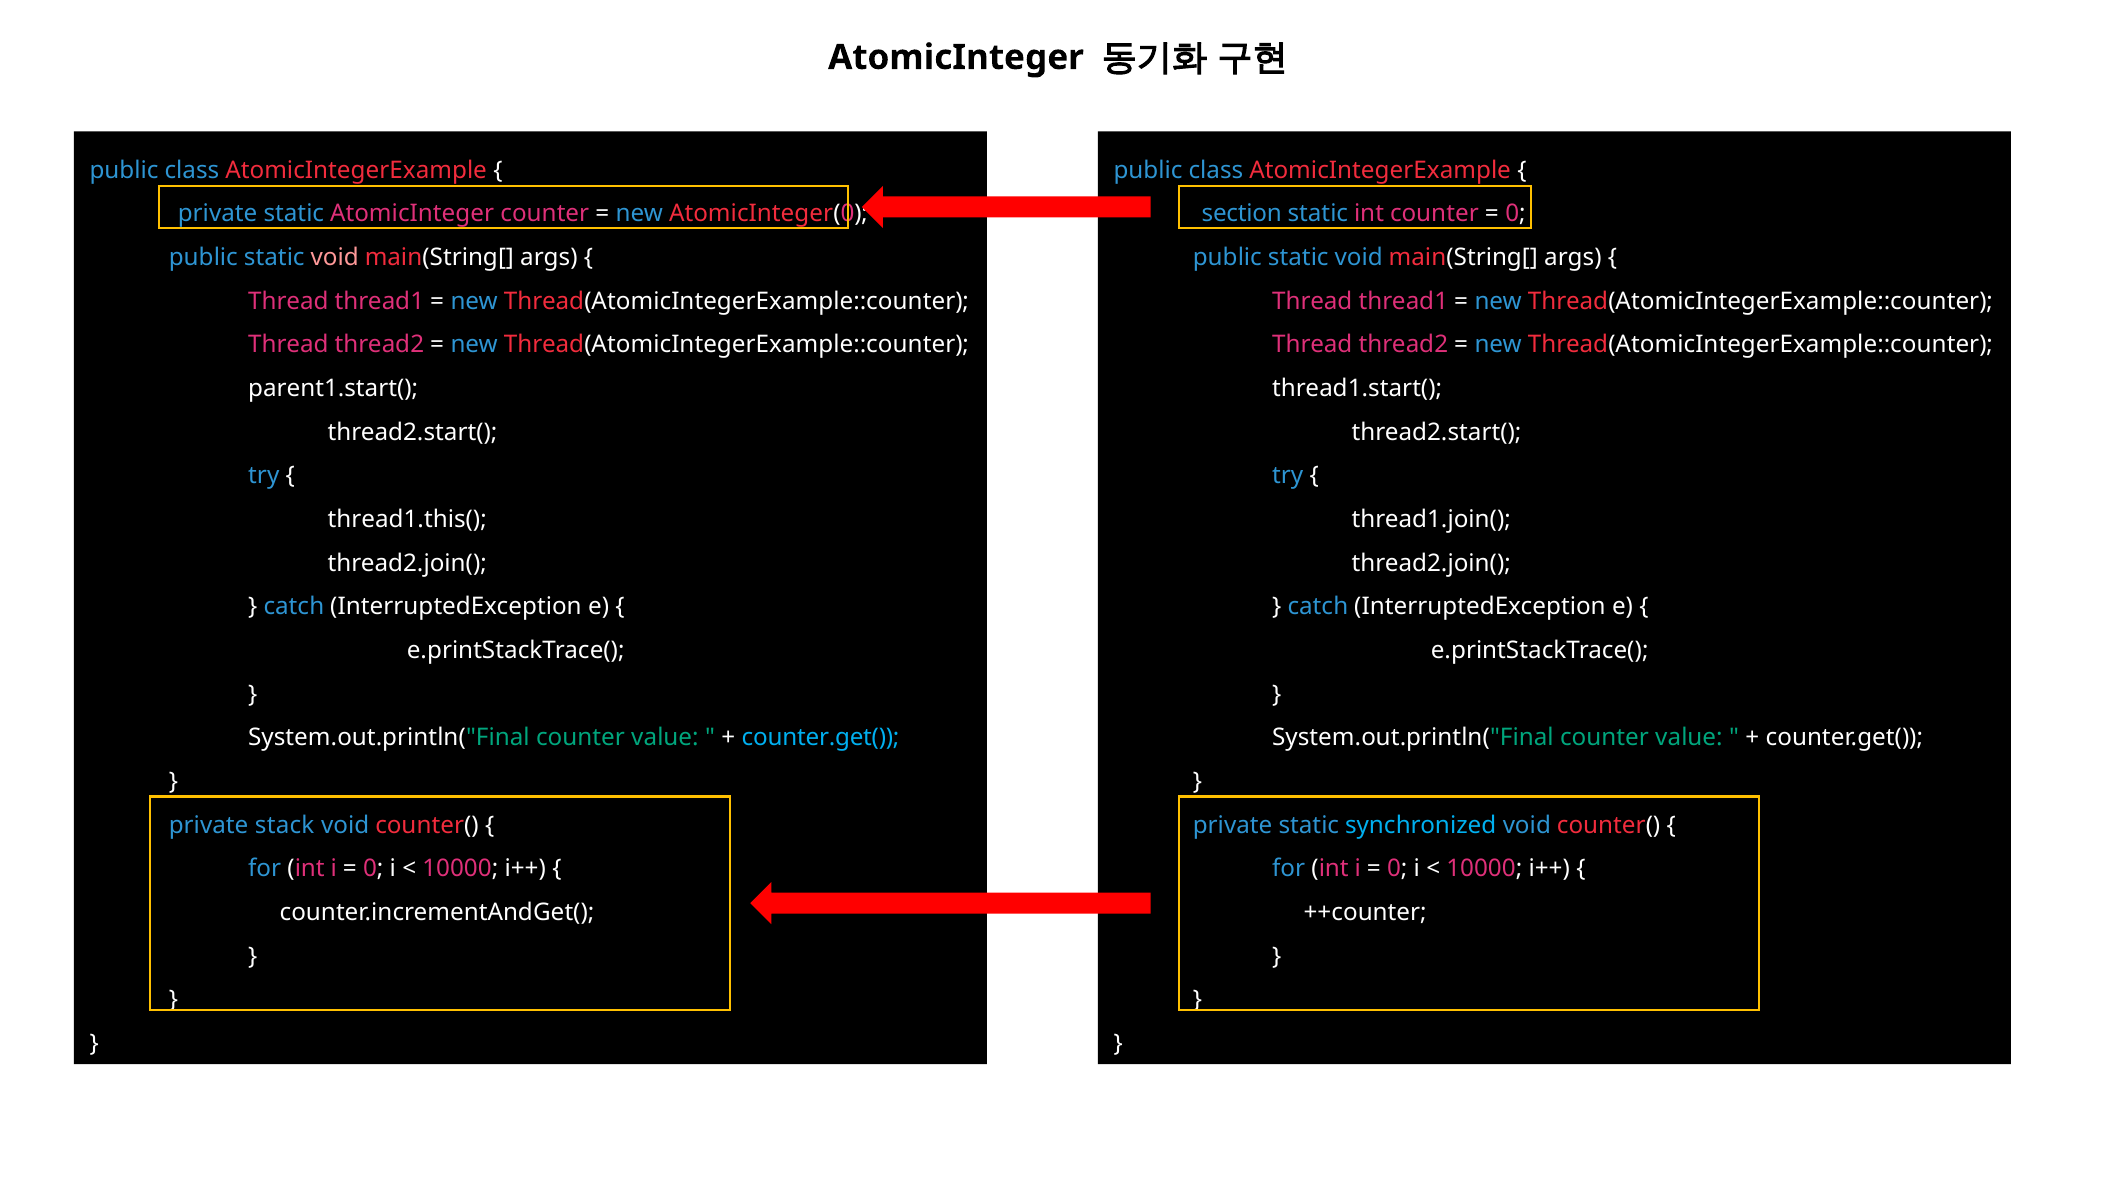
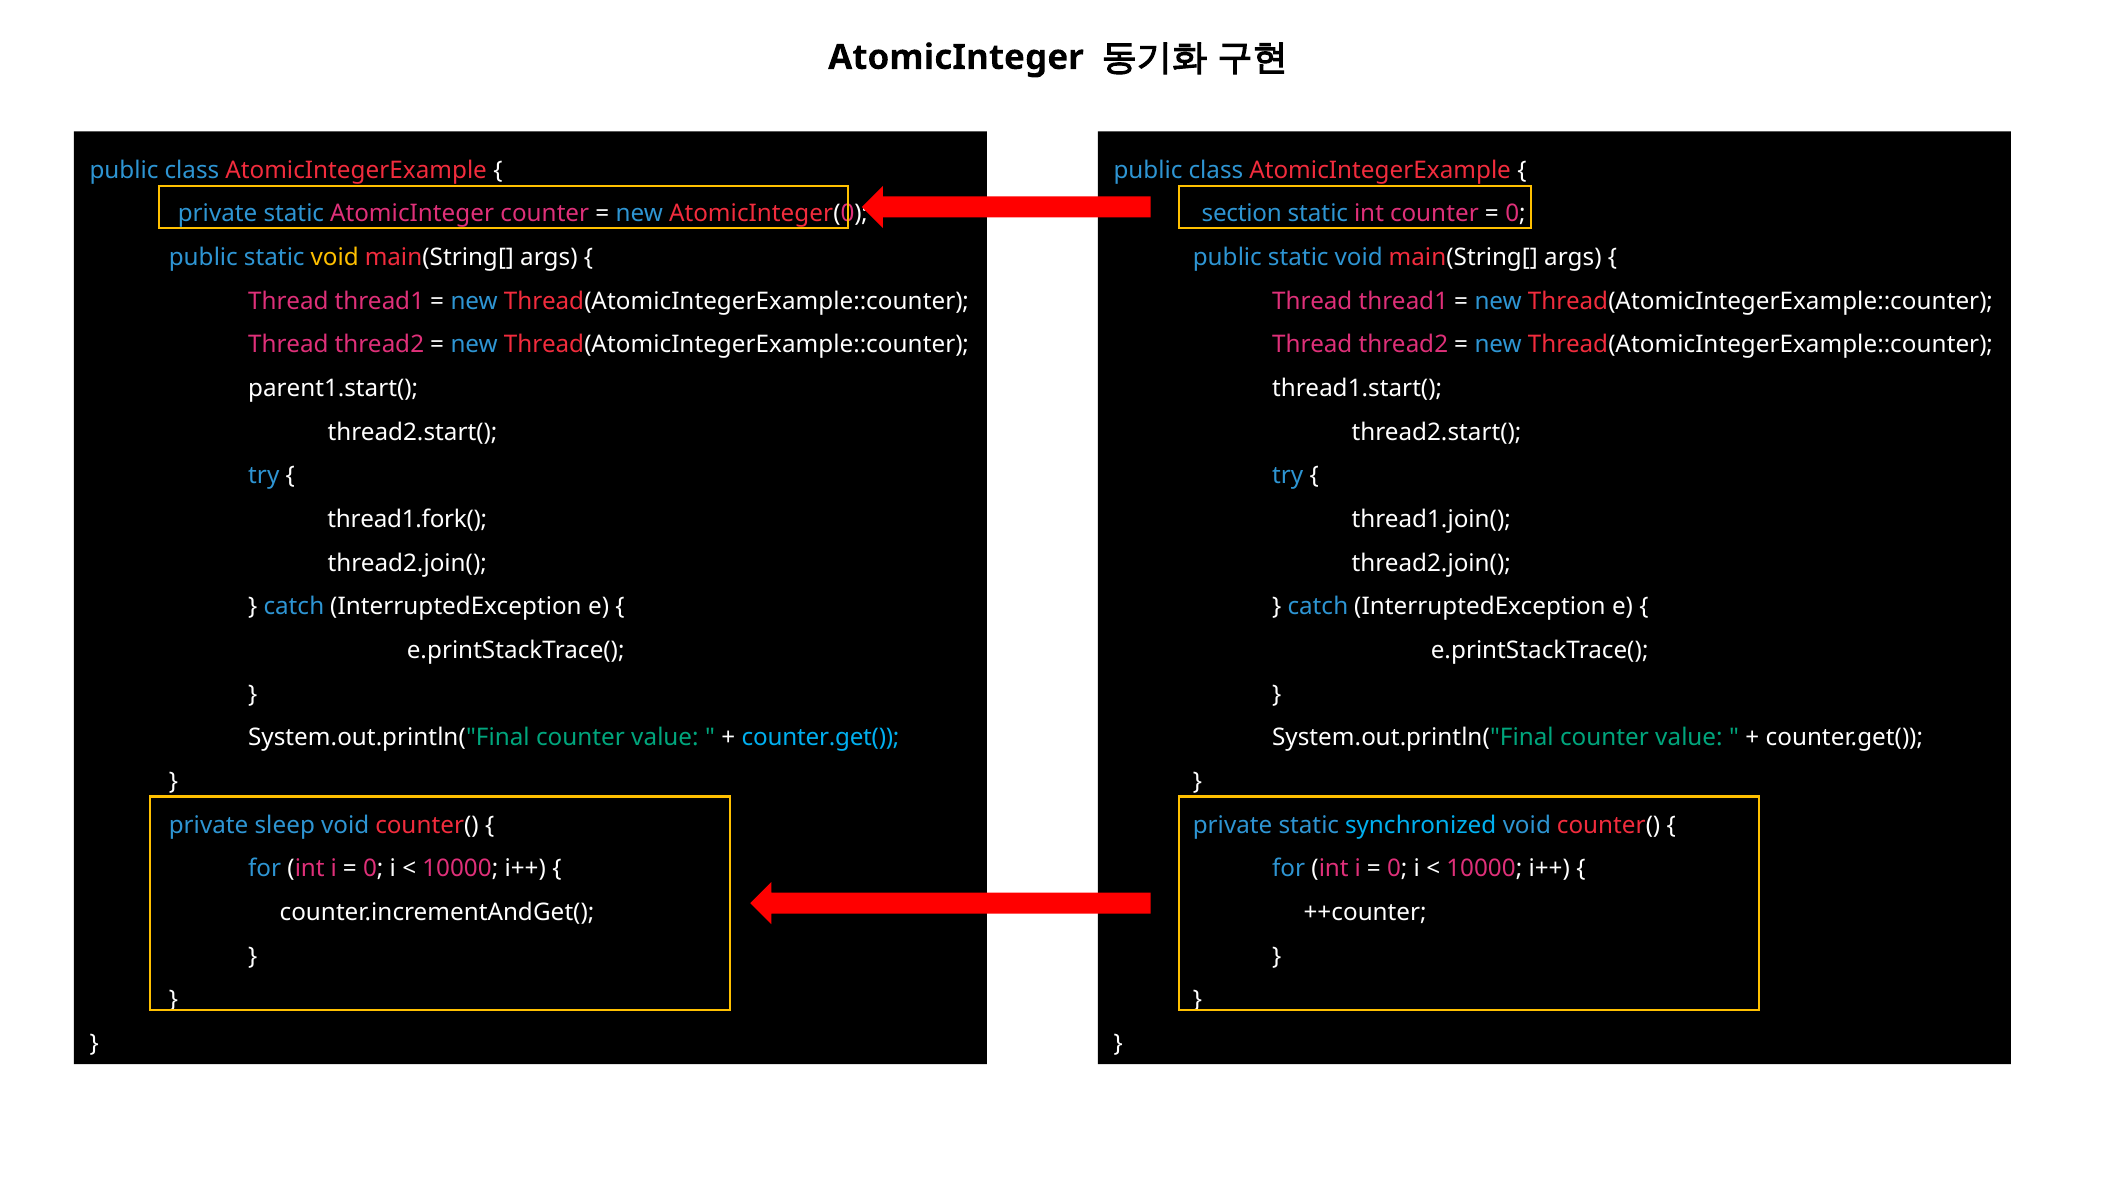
void colour: pink -> yellow (335, 257)
thread1.this(: thread1.this( -> thread1.fork( (407, 520)
stack: stack -> sleep (285, 825)
